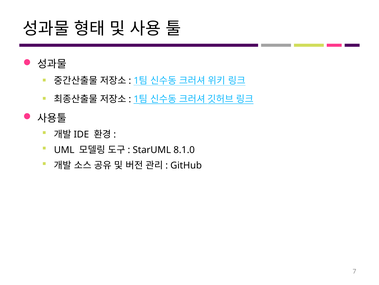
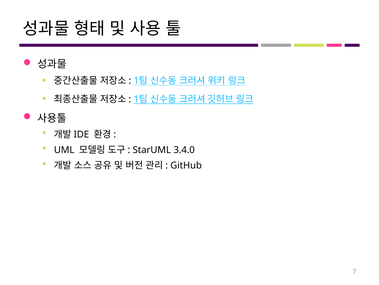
8.1.0: 8.1.0 -> 3.4.0 (184, 150)
